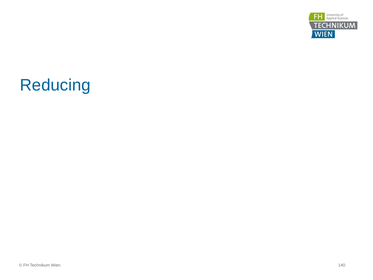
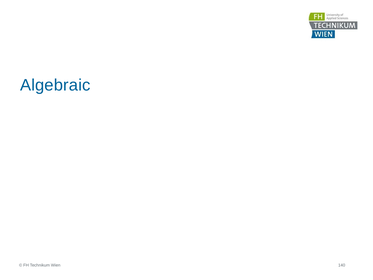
Reducing: Reducing -> Algebraic (55, 85)
